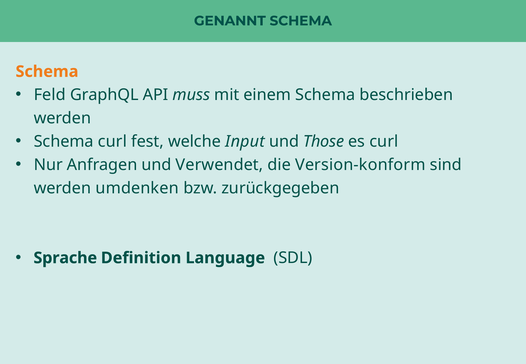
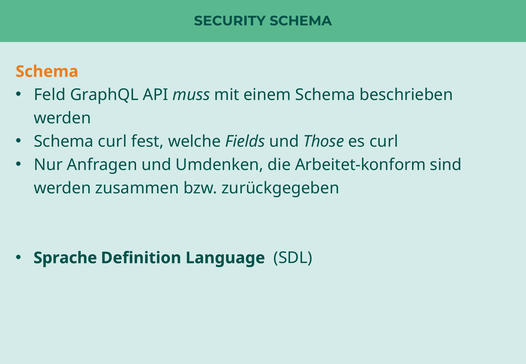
GENANNT: GENANNT -> SECURITY (230, 21)
Input: Input -> Fields (245, 142)
Verwendet: Verwendet -> Umdenken (220, 165)
Version-konform: Version-konform -> Arbeitet-konform (360, 165)
umdenken: umdenken -> zusammen (137, 188)
